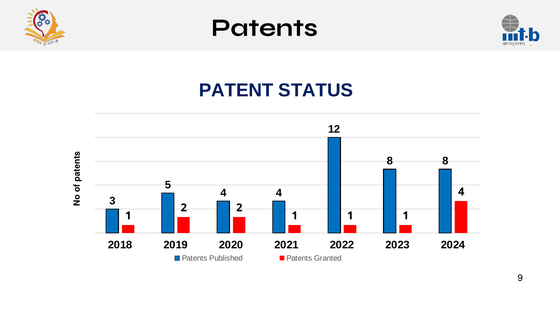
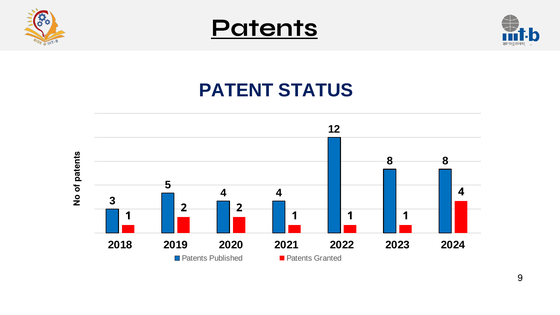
Patents underline: none -> present (264, 28)
